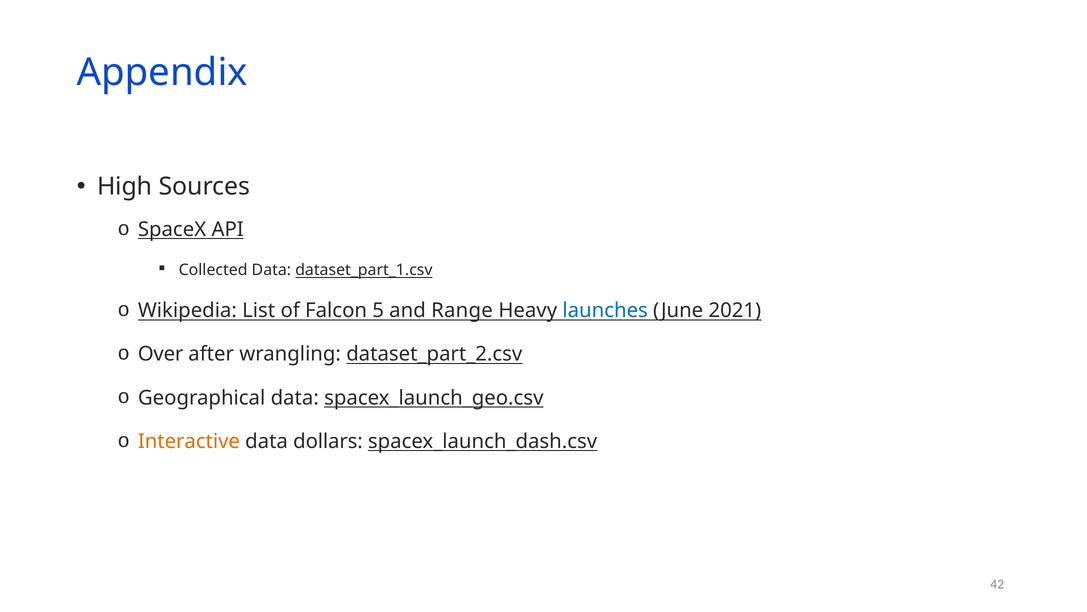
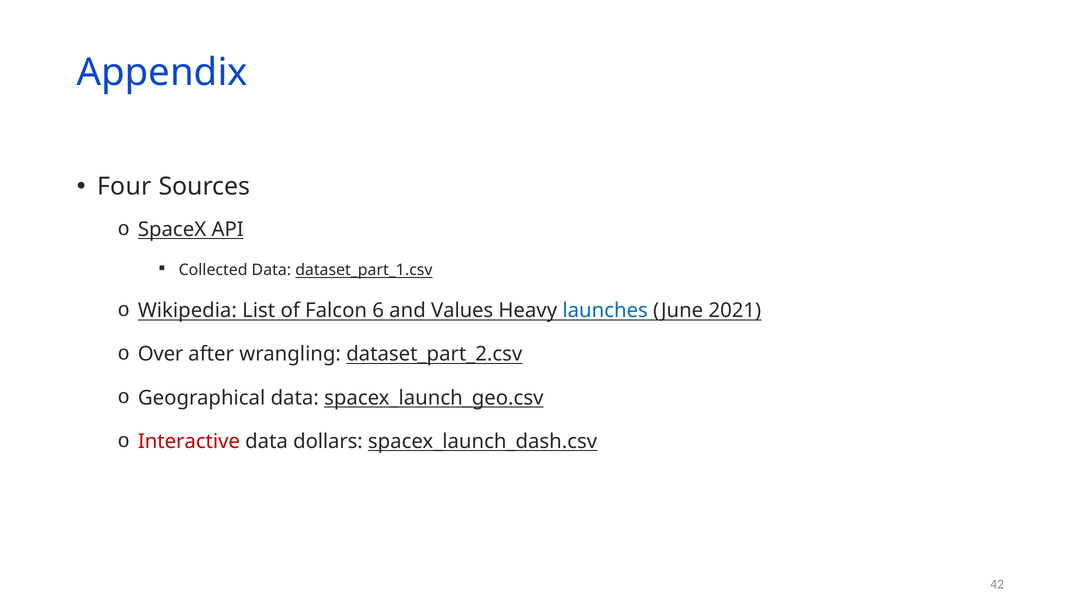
High: High -> Four (125, 187)
5: 5 -> 6 (378, 310)
Range: Range -> Values (462, 310)
Interactive colour: orange -> red (189, 441)
